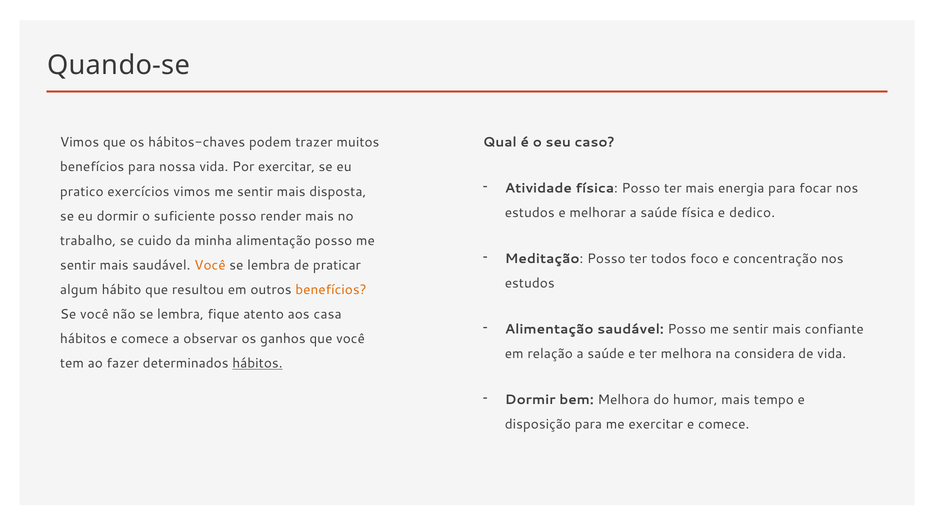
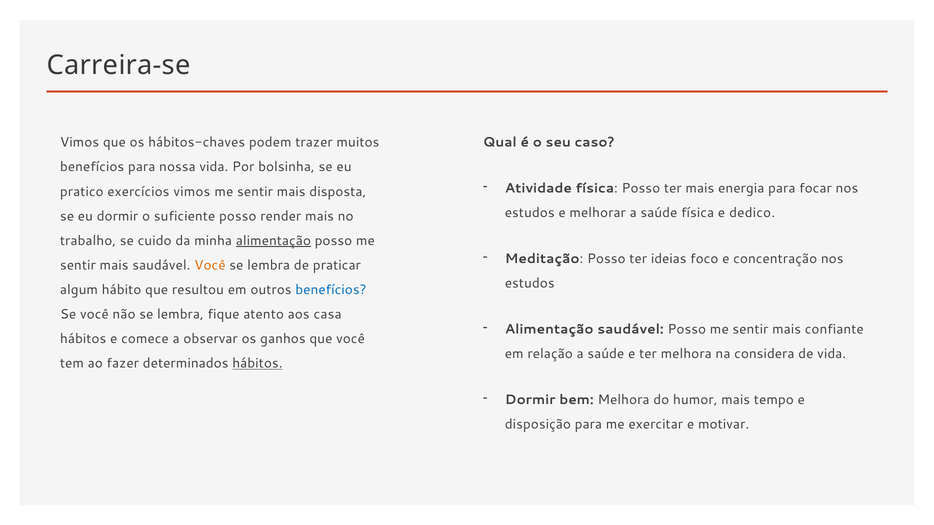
Quando-se: Quando-se -> Carreira-se (119, 65)
Por exercitar: exercitar -> bolsinha (286, 167)
alimentação underline: none -> present (273, 241)
todos: todos -> ideias (669, 259)
benefícios colour: orange -> blue (331, 290)
exercitar e comece: comece -> motivar (724, 425)
